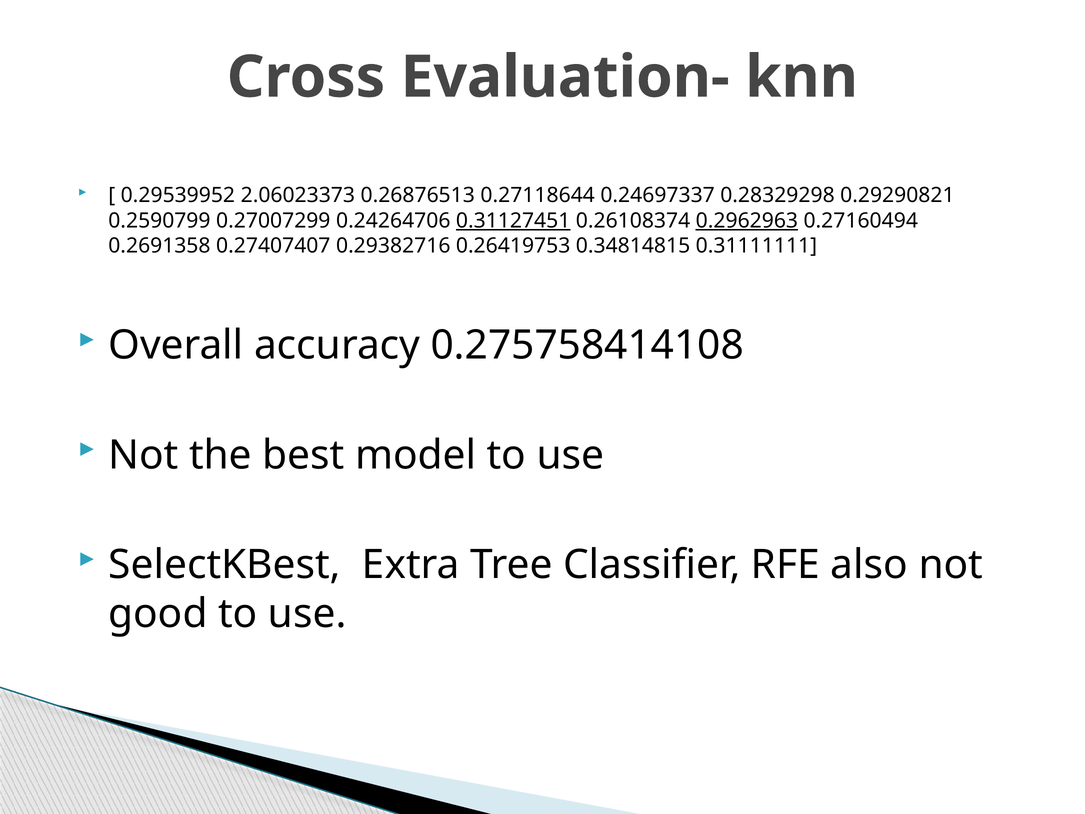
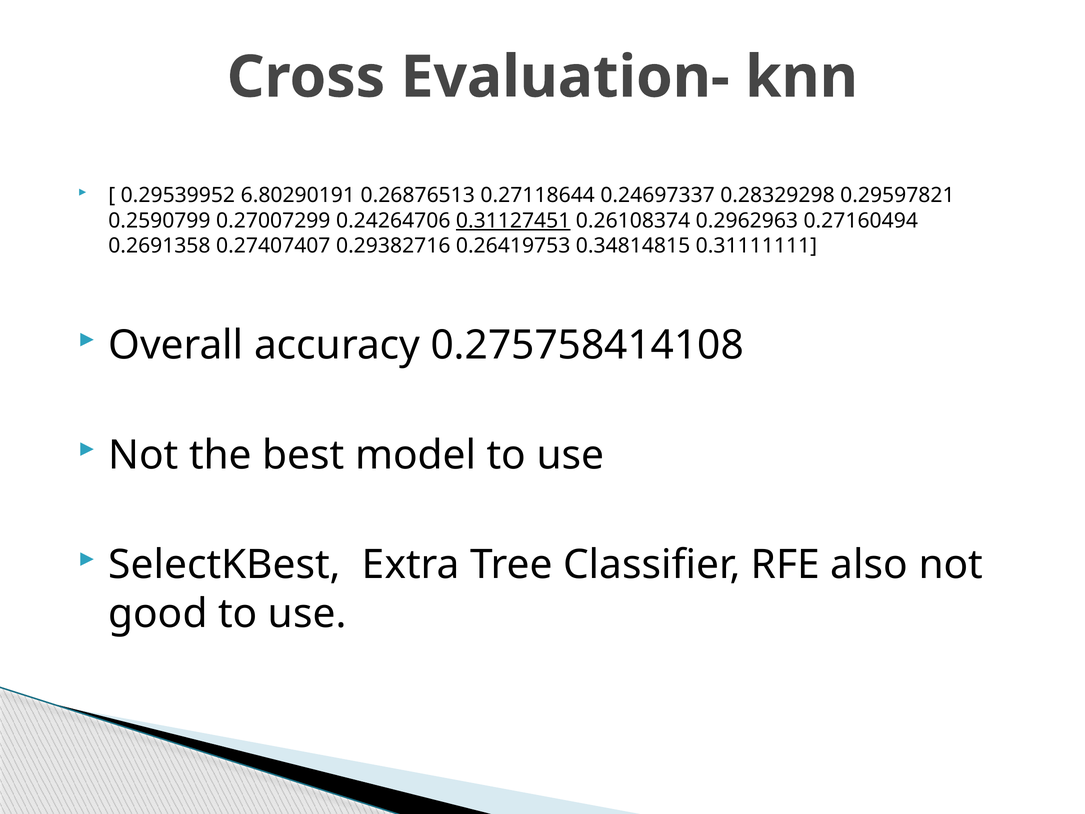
2.06023373: 2.06023373 -> 6.80290191 (298, 195)
0.29290821: 0.29290821 -> 0.29597821 (897, 195)
0.2962963 underline: present -> none (747, 221)
